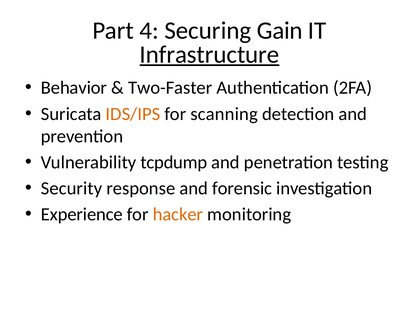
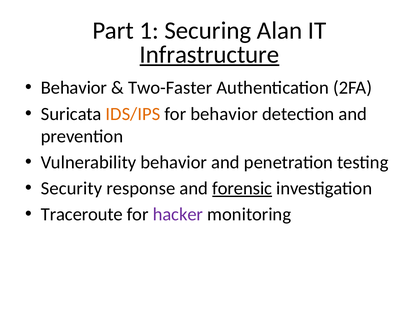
4: 4 -> 1 (149, 31)
Gain: Gain -> Alan (280, 31)
for scanning: scanning -> behavior (224, 114)
Vulnerability tcpdump: tcpdump -> behavior (174, 162)
forensic underline: none -> present (242, 188)
Experience: Experience -> Traceroute (82, 215)
hacker colour: orange -> purple (178, 215)
